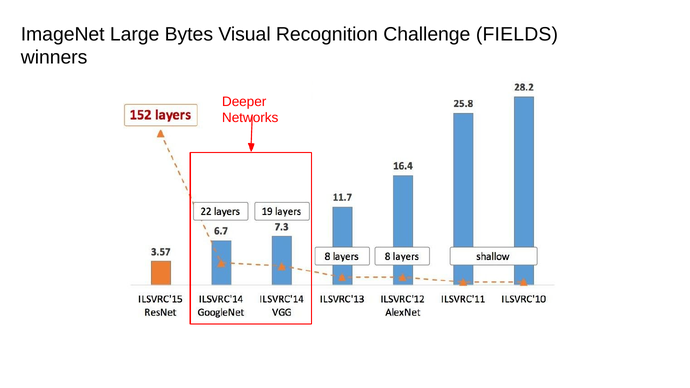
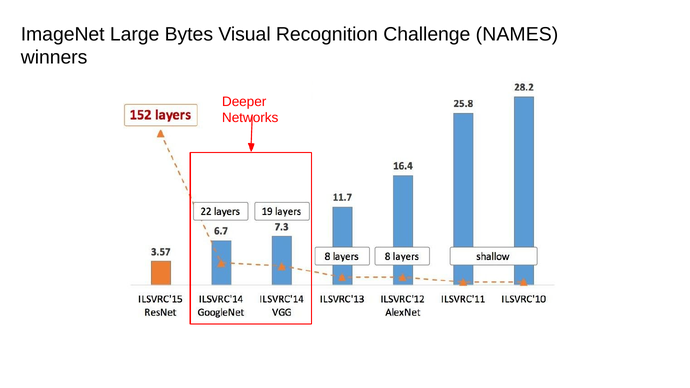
FIELDS: FIELDS -> NAMES (517, 34)
